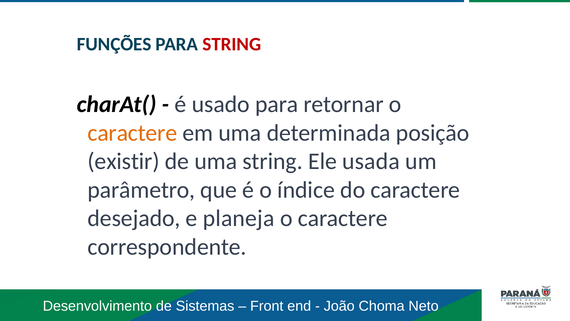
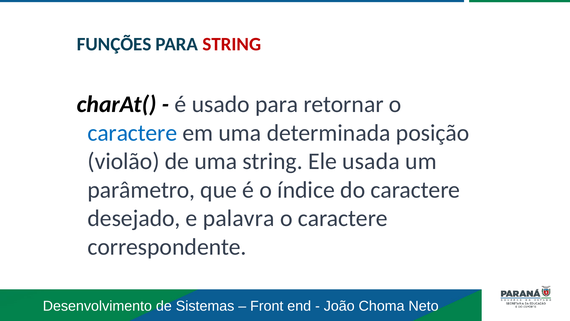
caractere colour: orange -> blue (132, 133)
existir: existir -> violão (124, 161)
planeja: planeja -> palavra (239, 218)
